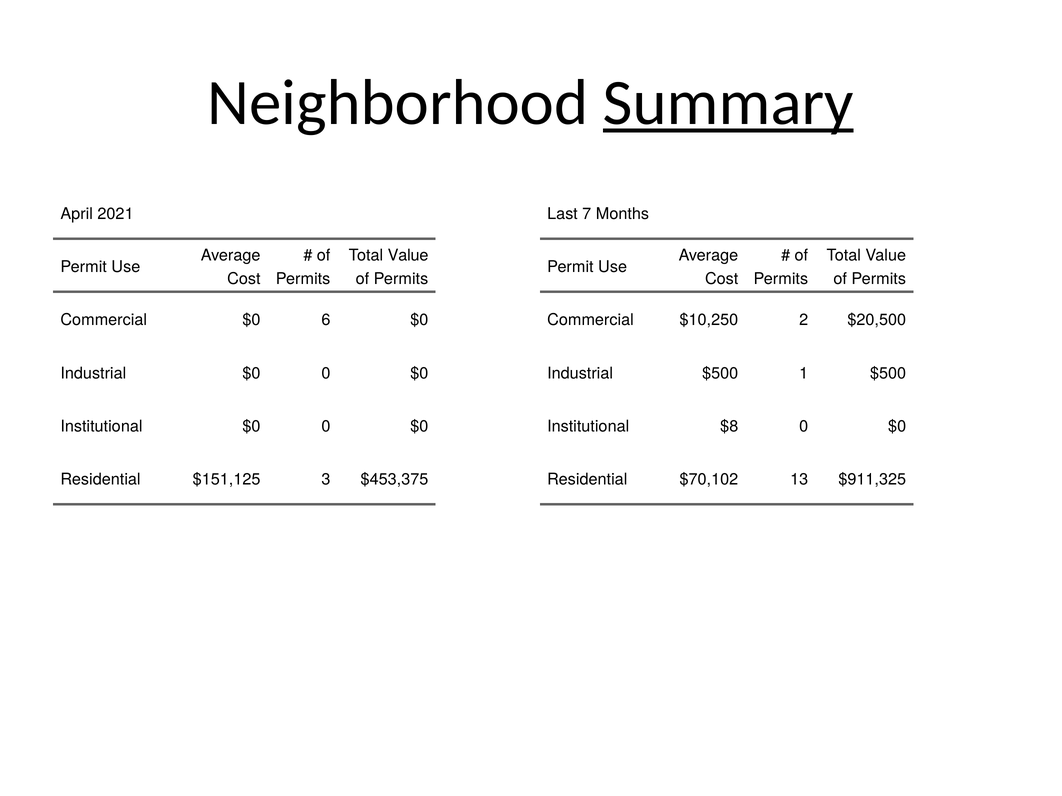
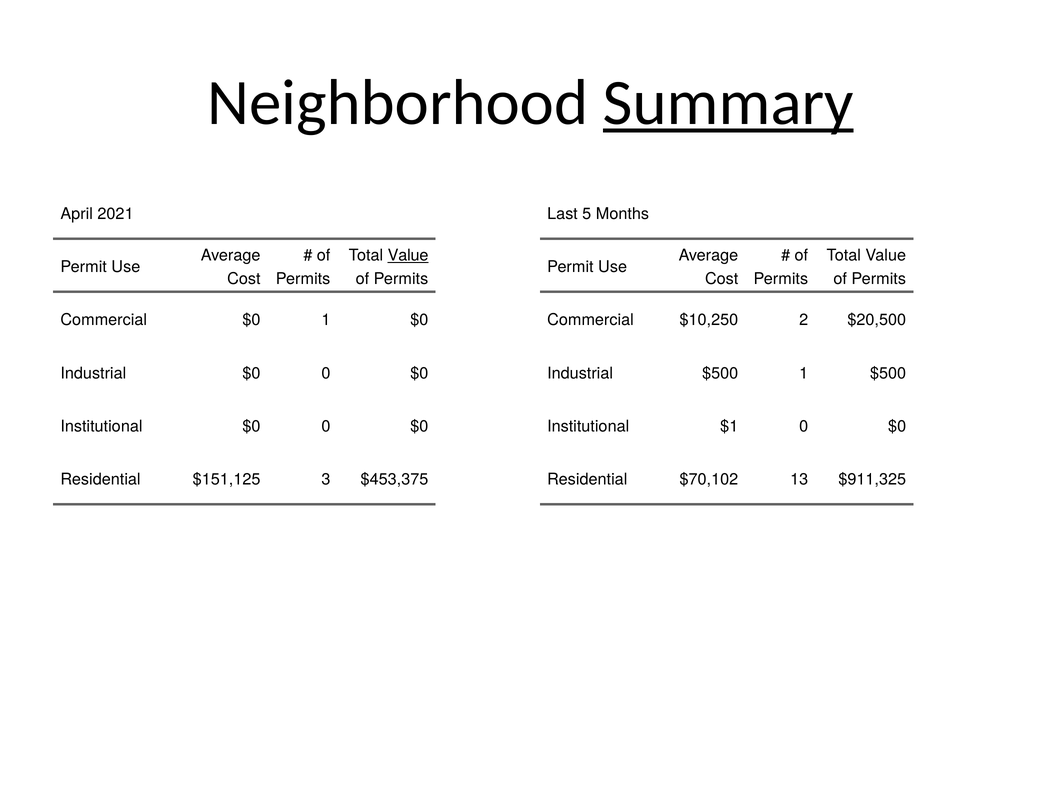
7: 7 -> 5 (587, 214)
Value underline: none -> present (408, 256)
$0 6: 6 -> 1 (326, 320)
$8: $8 -> $1 (729, 427)
